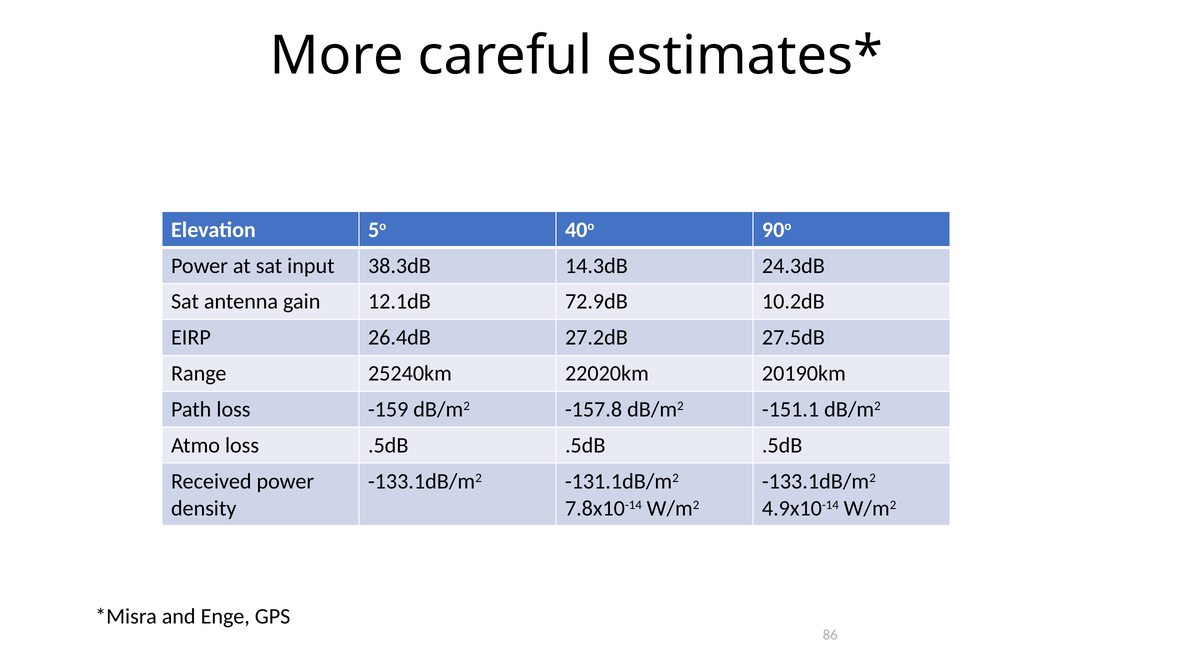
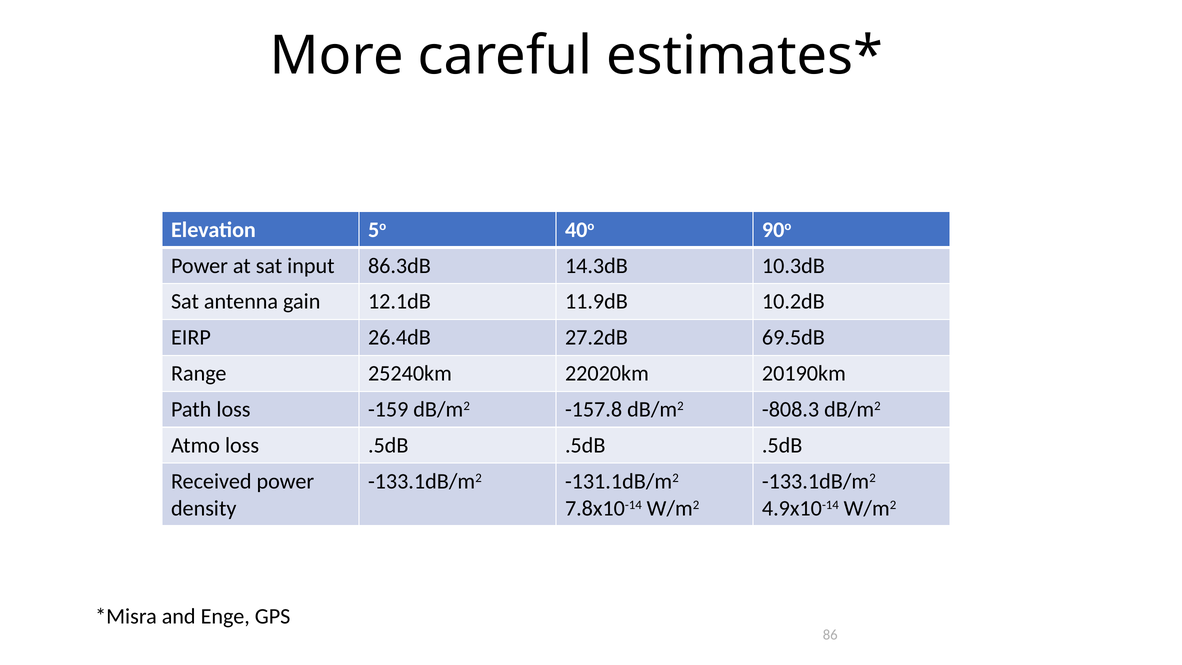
38.3dB: 38.3dB -> 86.3dB (399, 266)
24.3dB: 24.3dB -> 10.3dB (793, 266)
72.9dB: 72.9dB -> 11.9dB (596, 302)
27.5dB: 27.5dB -> 69.5dB (793, 338)
-151.1: -151.1 -> -808.3 (791, 409)
